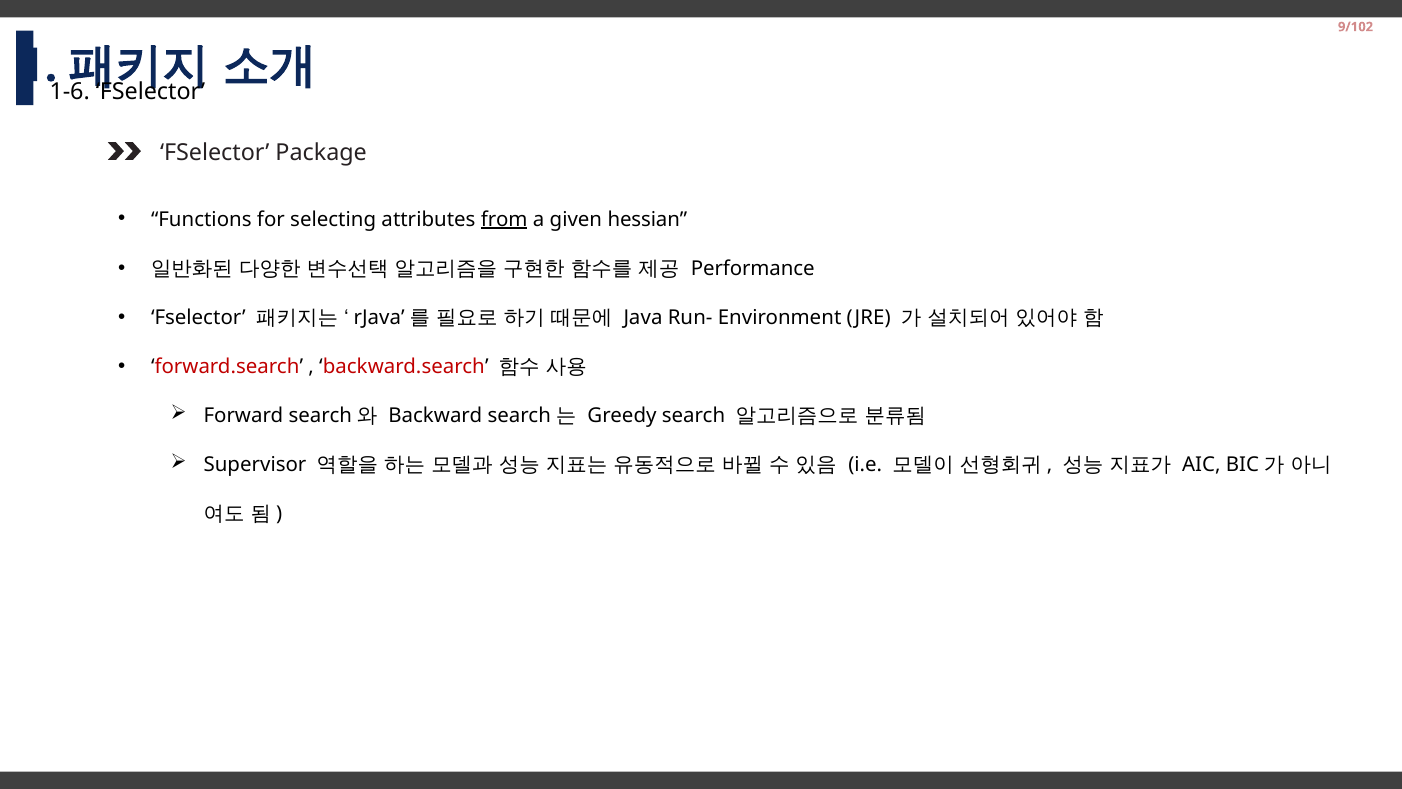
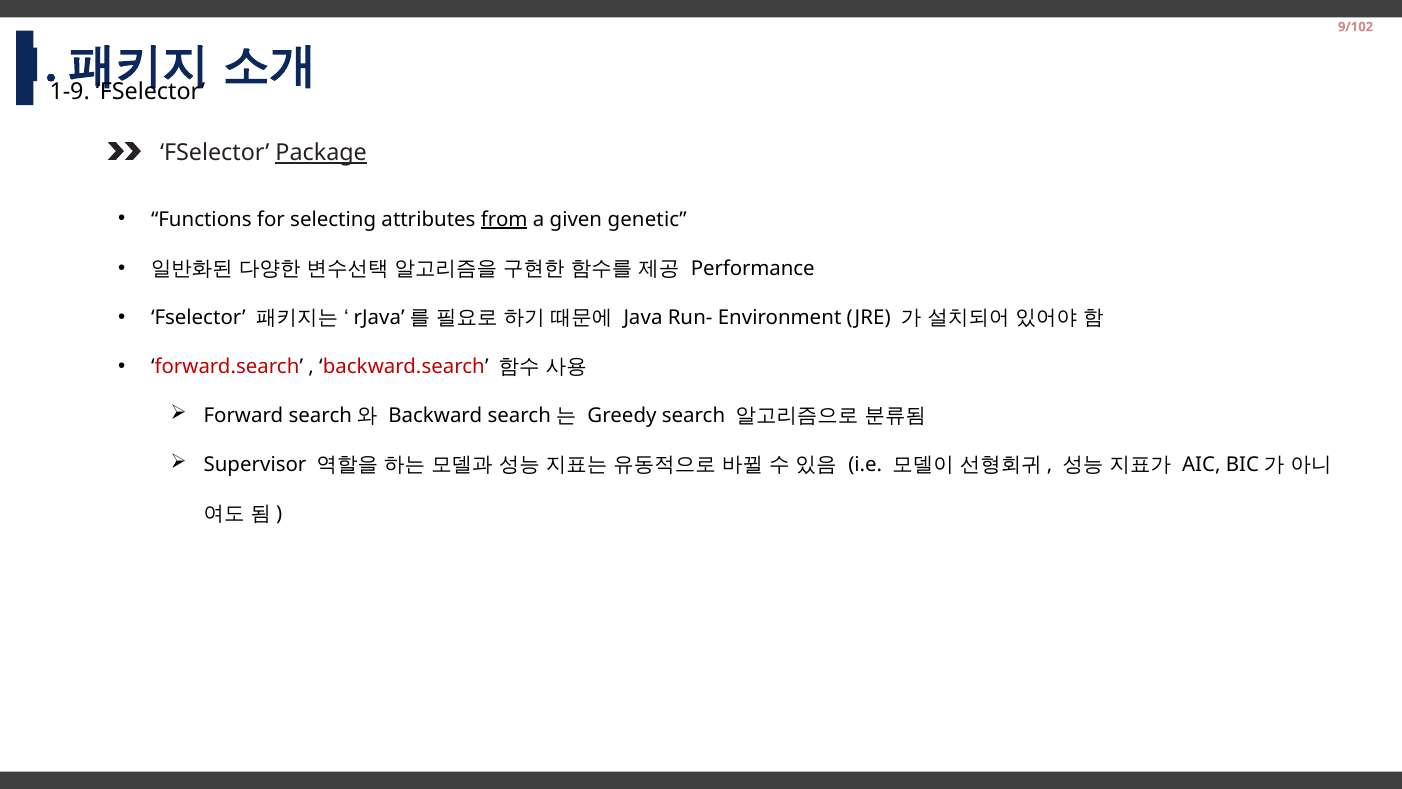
1-6: 1-6 -> 1-9 (70, 92)
Package underline: none -> present (321, 153)
hessian: hessian -> genetic (647, 219)
